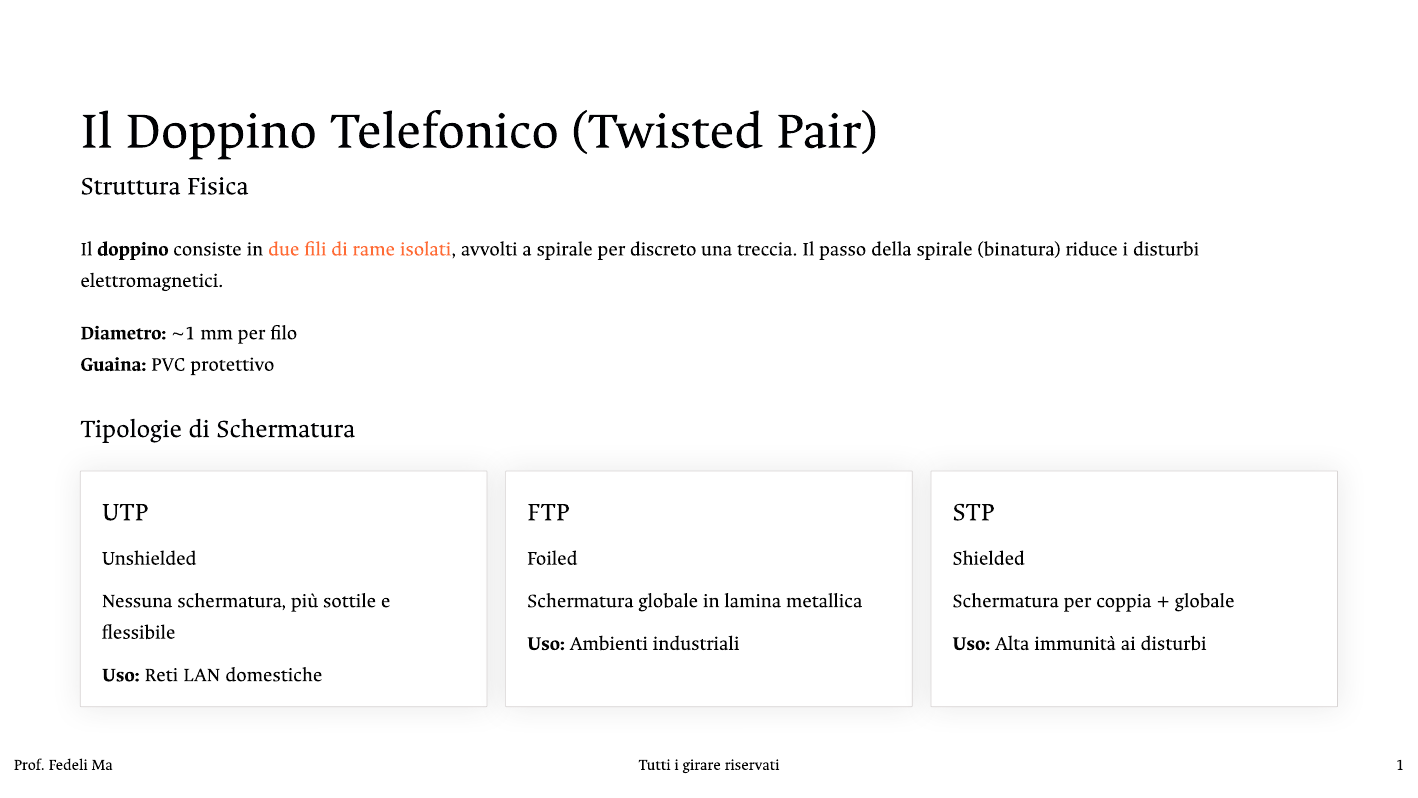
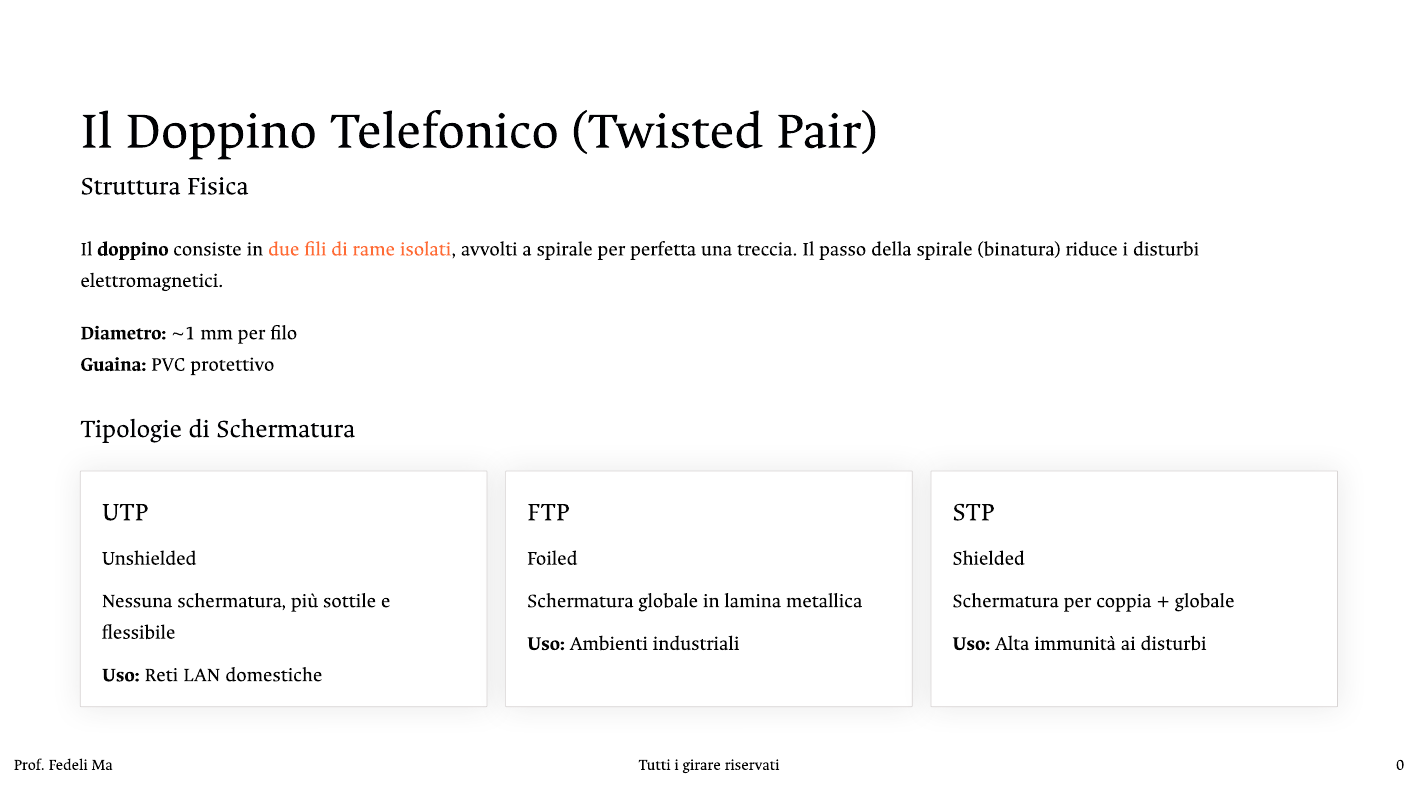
discreto: discreto -> perfetta (663, 249)
1: 1 -> 0 (1400, 764)
